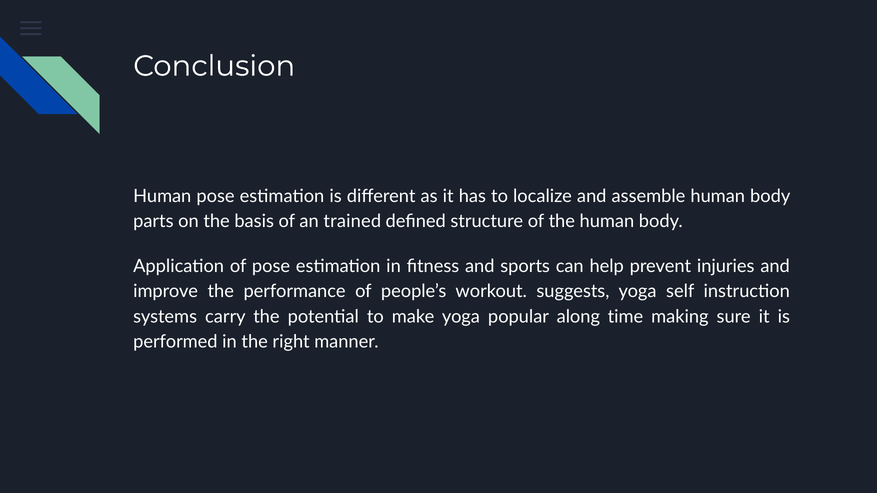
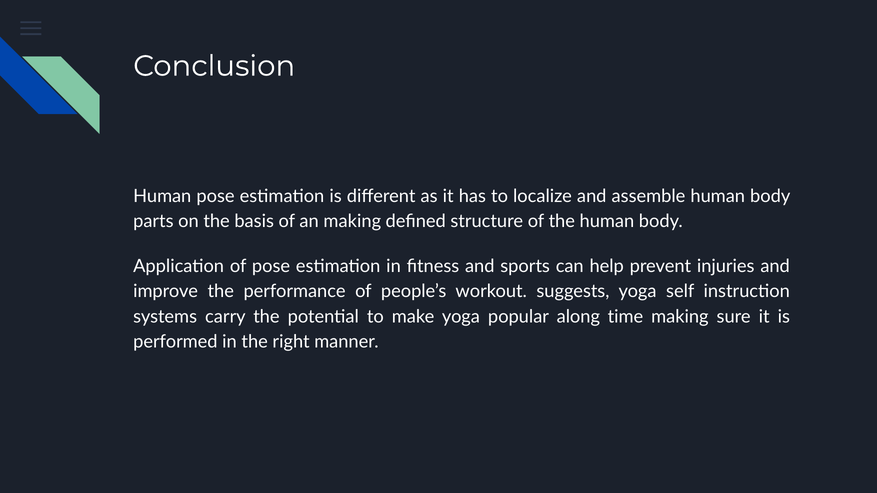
an trained: trained -> making (352, 222)
